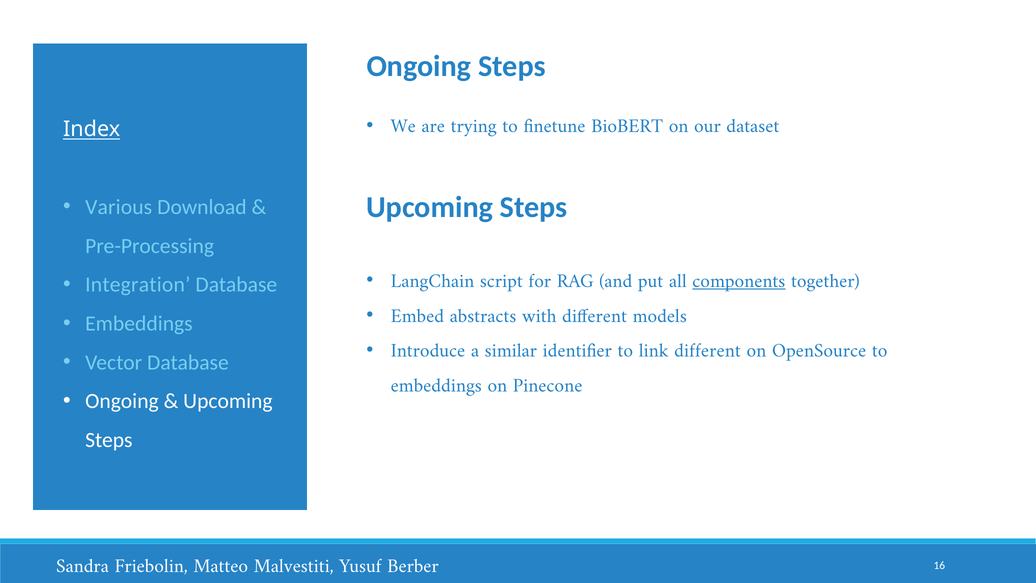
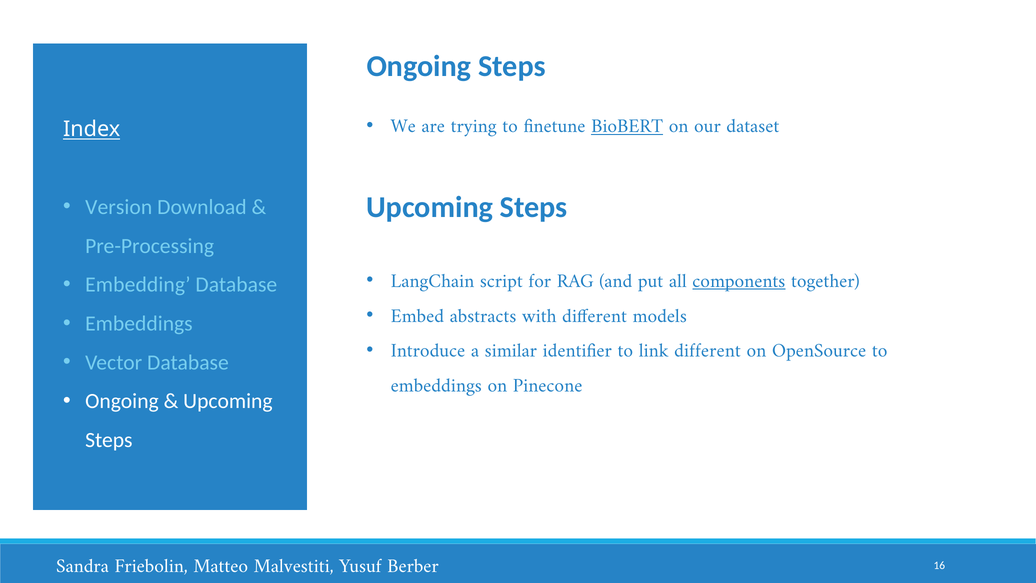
BioBERT underline: none -> present (627, 126)
Various: Various -> Version (119, 207)
Integration: Integration -> Embedding (138, 285)
